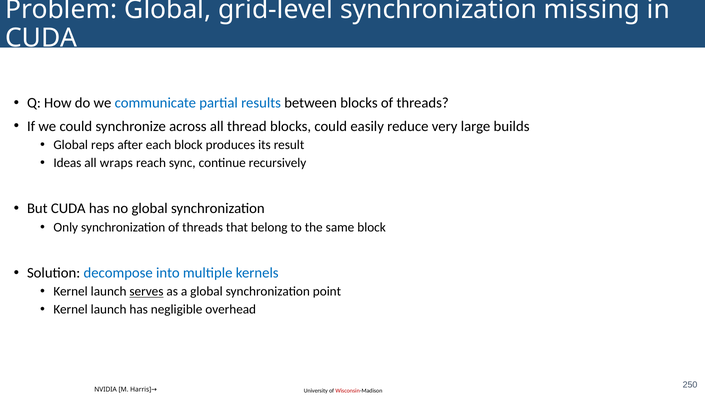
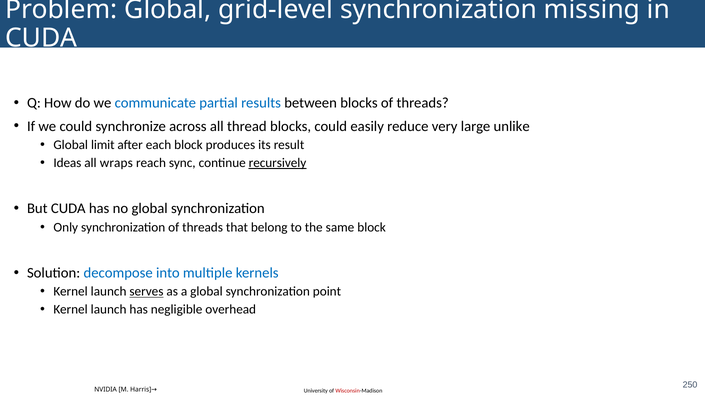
builds: builds -> unlike (512, 126)
reps: reps -> limit (103, 145)
recursively underline: none -> present (278, 163)
